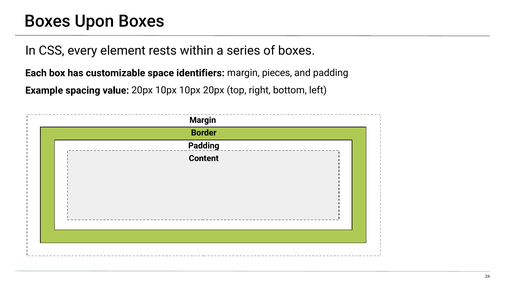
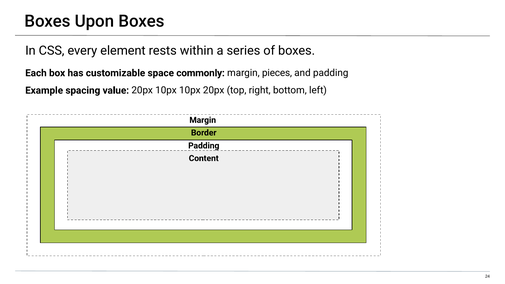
identifiers: identifiers -> commonly (201, 73)
